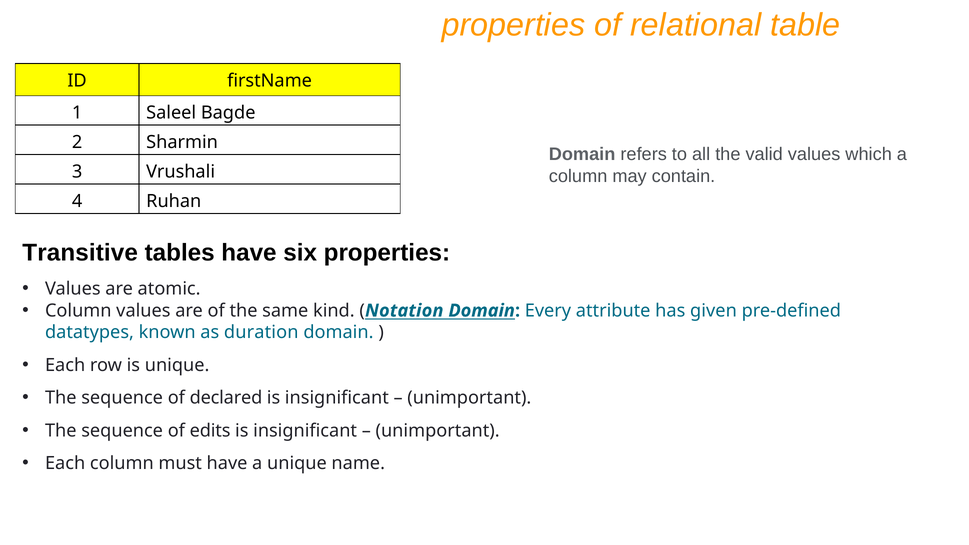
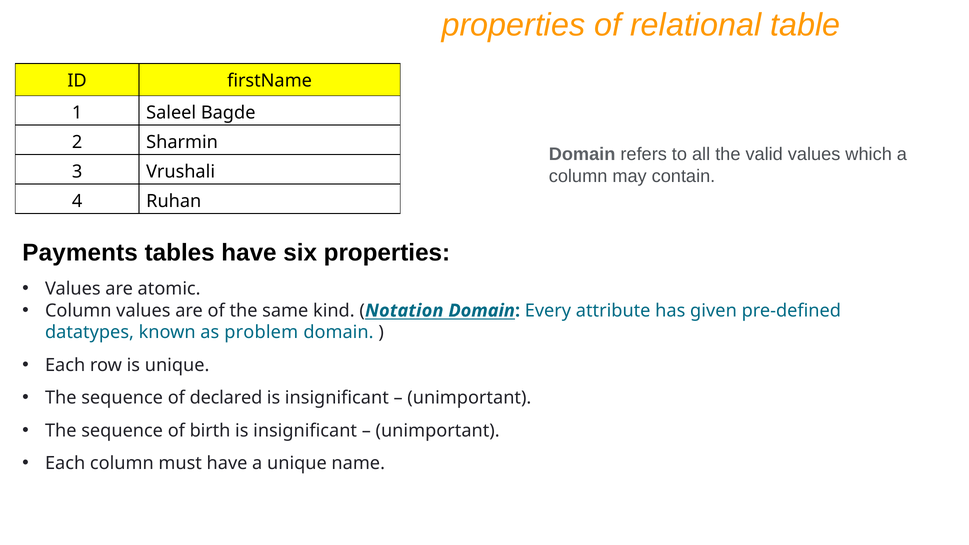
Transitive: Transitive -> Payments (80, 253)
duration: duration -> problem (261, 332)
edits: edits -> birth (210, 431)
